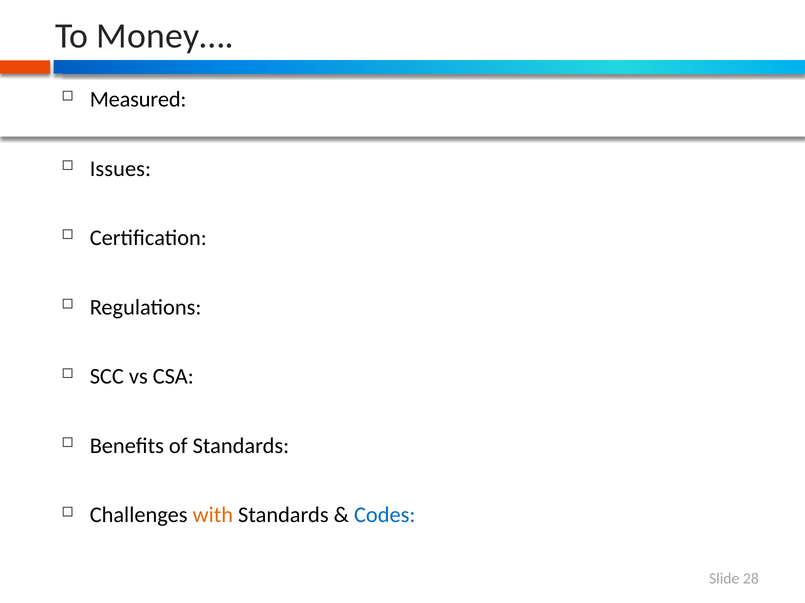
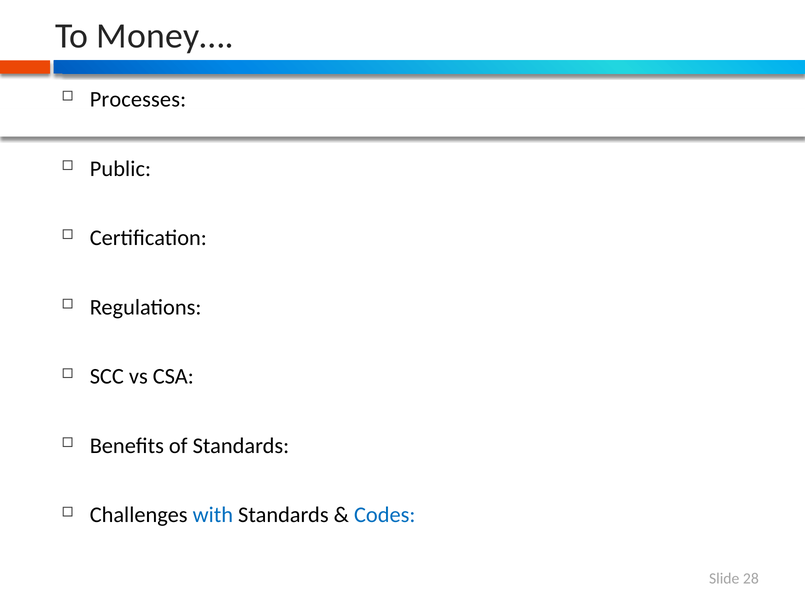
Measured: Measured -> Processes (138, 100)
Issues: Issues -> Public (120, 169)
with colour: orange -> blue (213, 516)
